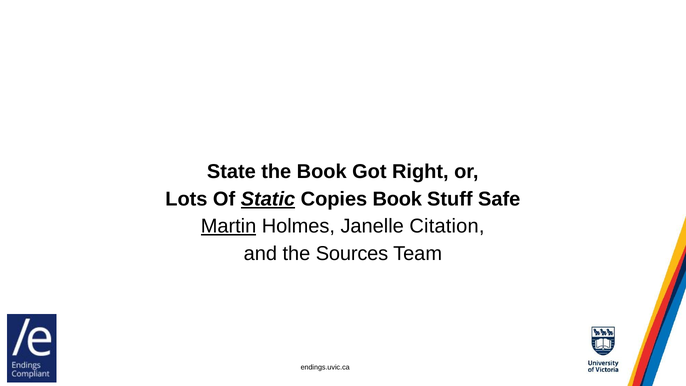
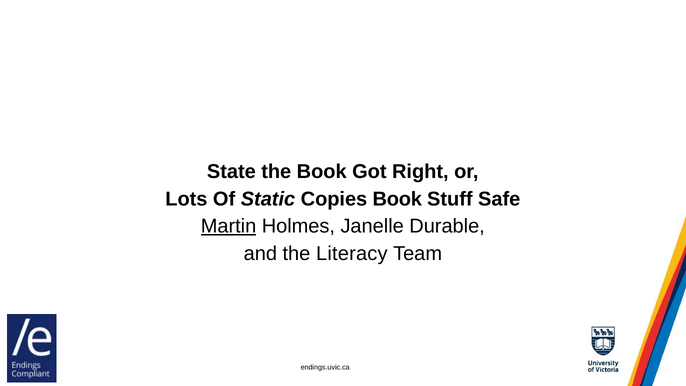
Static underline: present -> none (268, 199)
Citation: Citation -> Durable (447, 226)
Sources: Sources -> Literacy (352, 253)
